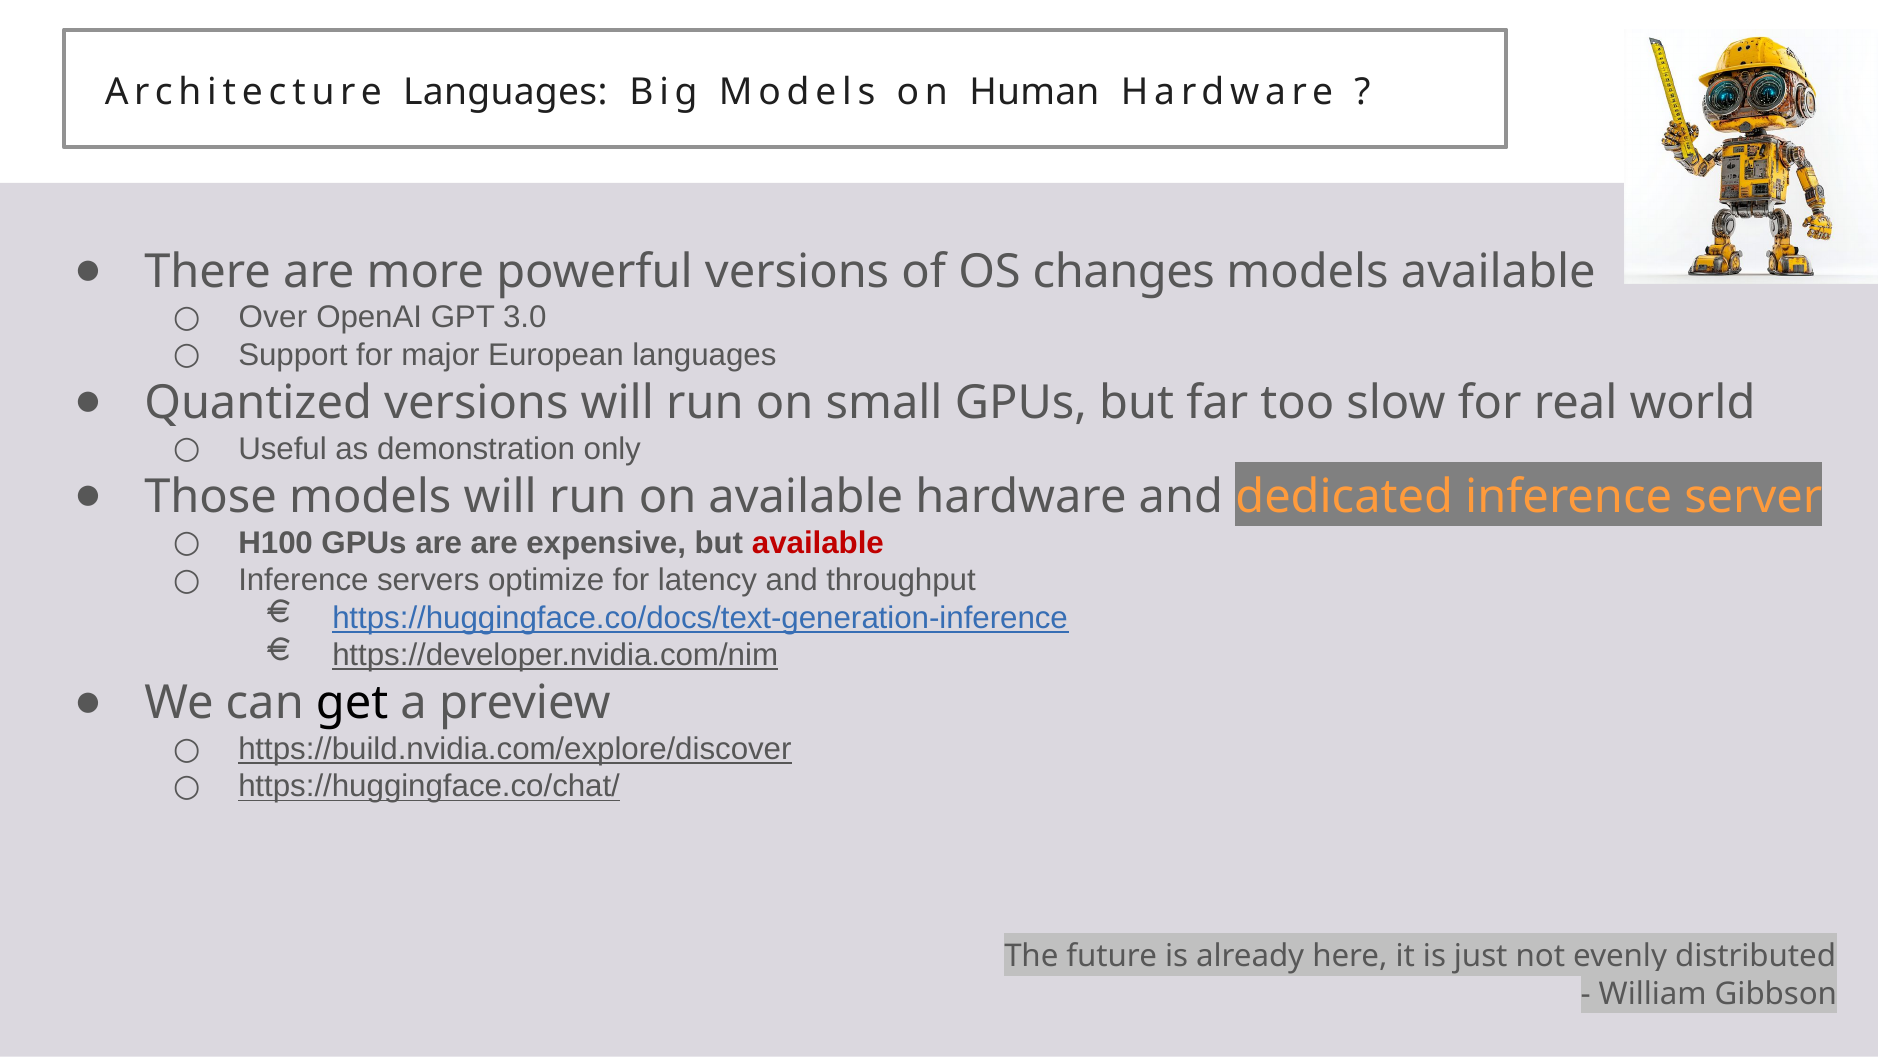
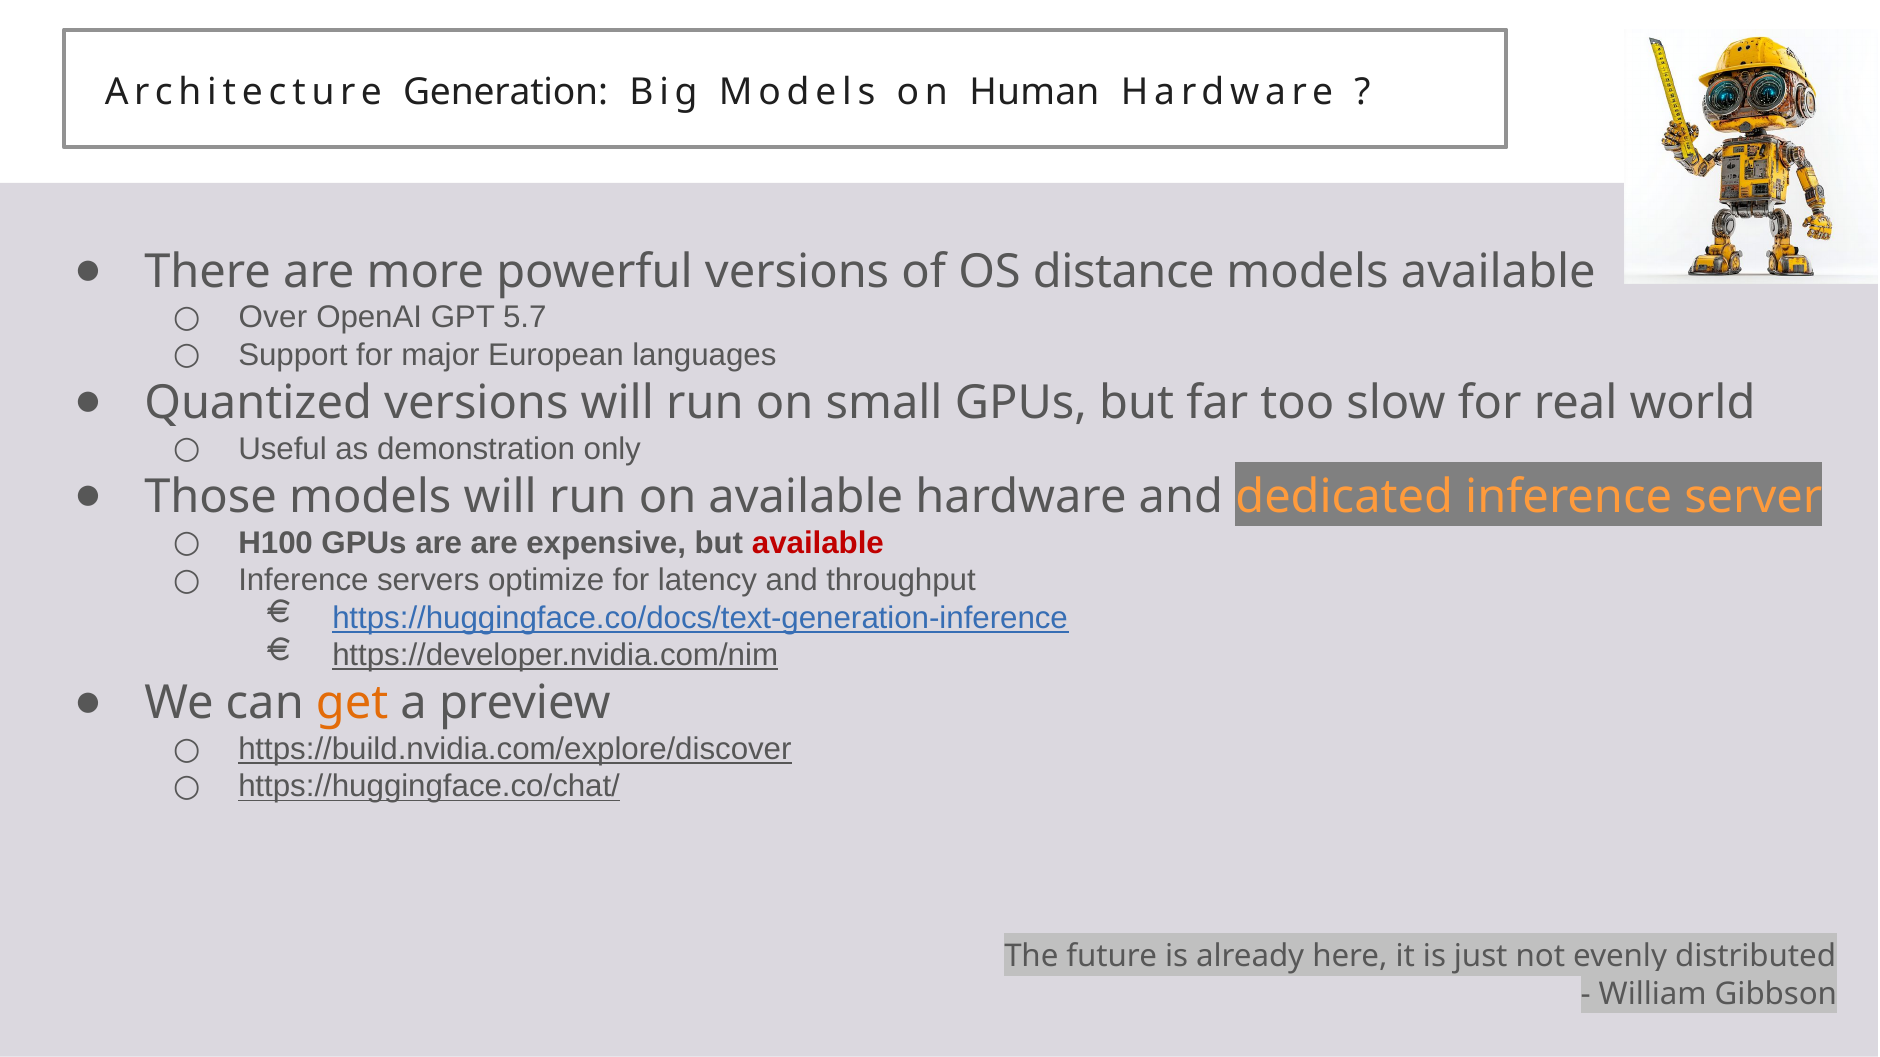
Architecture Languages: Languages -> Generation (506, 92)
changes: changes -> distance (1124, 272)
3.0: 3.0 -> 5.7 (525, 318)
get colour: black -> orange (352, 704)
